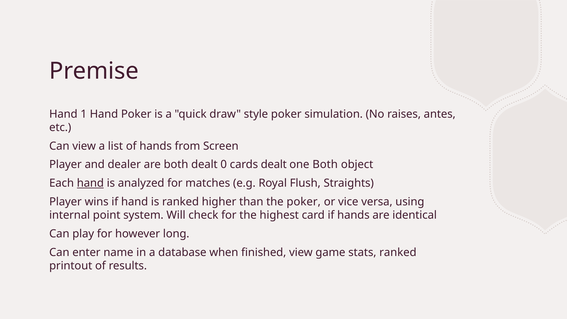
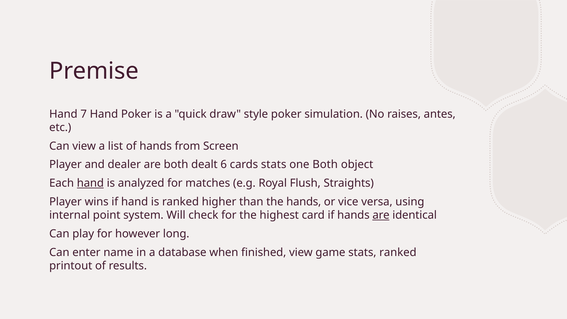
1: 1 -> 7 (84, 114)
0: 0 -> 6 (224, 165)
cards dealt: dealt -> stats (274, 165)
the poker: poker -> hands (304, 202)
are underline: none -> present (381, 215)
